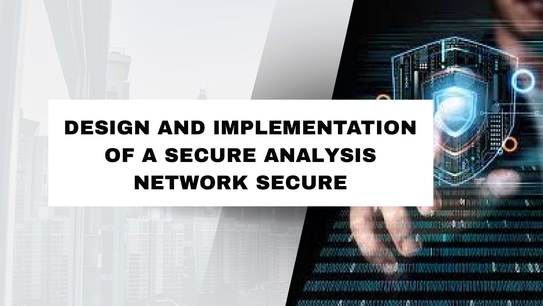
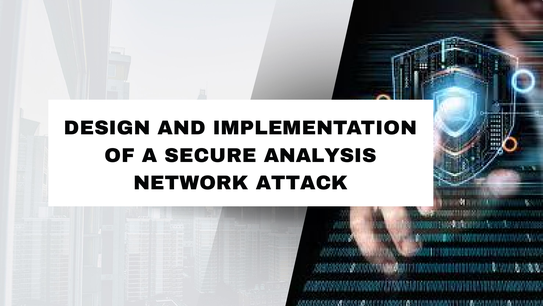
NETWORK SECURE: SECURE -> ATTACK (302, 183)
